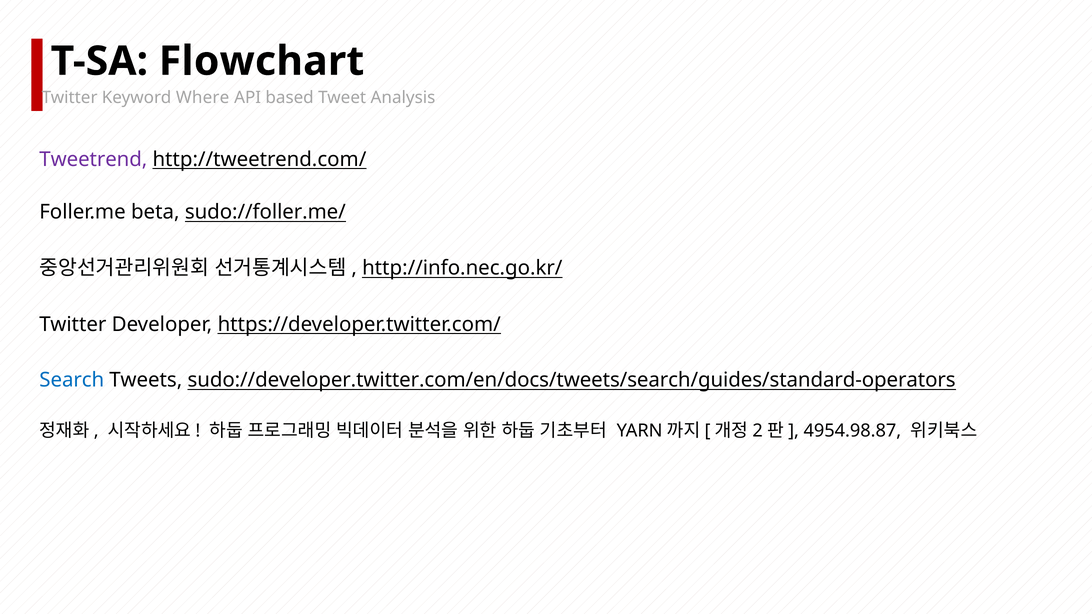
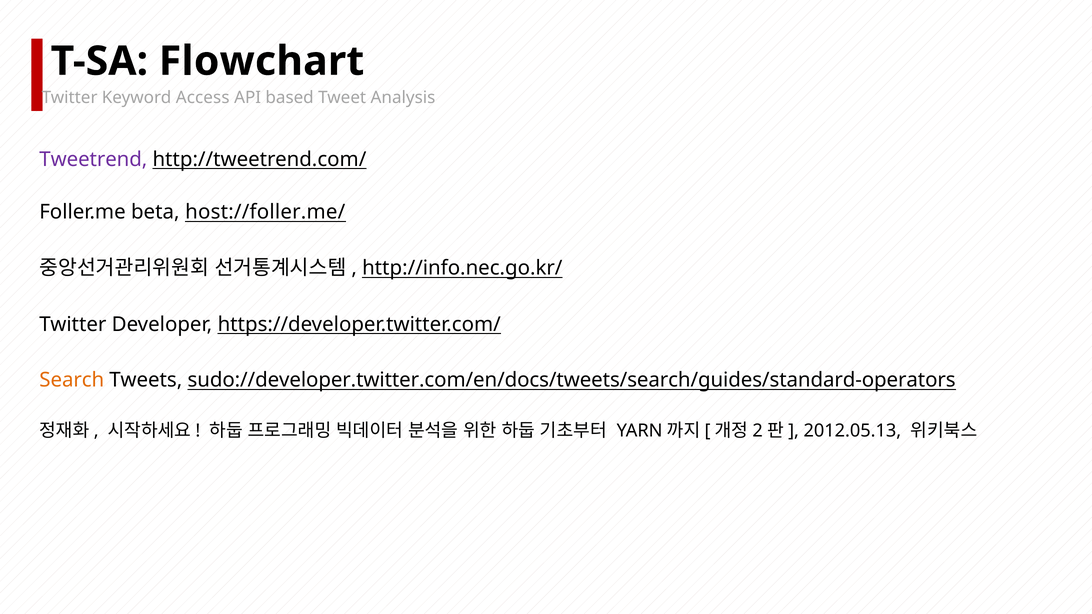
Where: Where -> Access (203, 98)
sudo://foller.me/: sudo://foller.me/ -> host://foller.me/ (265, 212)
Search colour: blue -> orange (72, 380)
4954.98.87: 4954.98.87 -> 2012.05.13 (852, 431)
